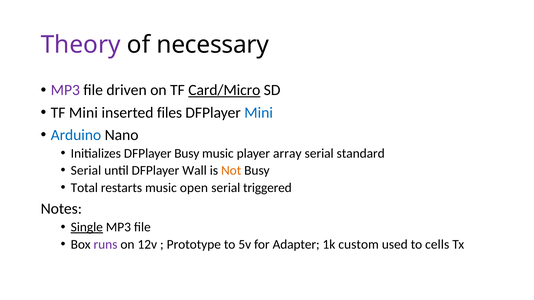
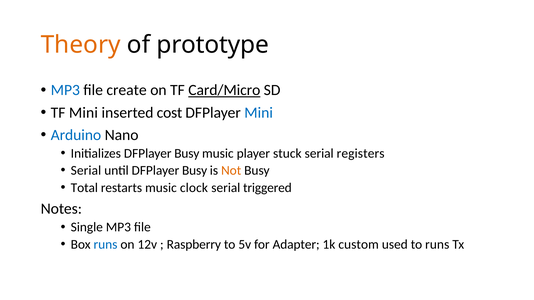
Theory colour: purple -> orange (81, 45)
necessary: necessary -> prototype (213, 45)
MP3 colour: purple -> blue (65, 90)
driven: driven -> create (127, 90)
files: files -> cost (169, 113)
array: array -> stuck (287, 153)
standard: standard -> registers (361, 153)
until DFPlayer Wall: Wall -> Busy (195, 171)
open: open -> clock (194, 188)
Single underline: present -> none (87, 227)
runs colour: purple -> blue (106, 245)
Prototype: Prototype -> Raspberry (194, 245)
to cells: cells -> runs (437, 245)
